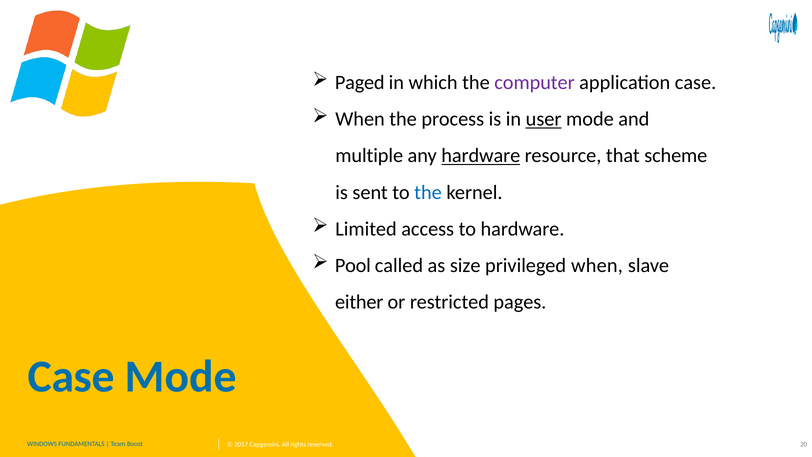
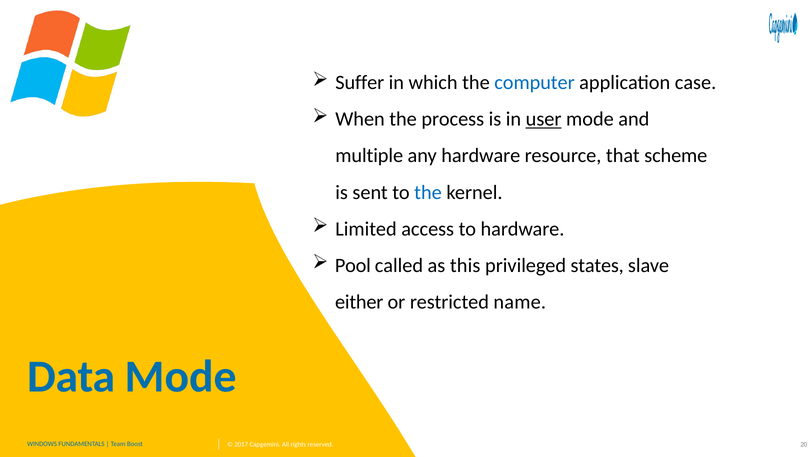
Paged: Paged -> Suffer (360, 83)
computer colour: purple -> blue (535, 83)
hardware underline: present -> none (481, 156)
size: size -> this (465, 265)
privileged when: when -> states (597, 265)
pages: pages -> name (520, 302)
Case: Case -> Data (71, 376)
